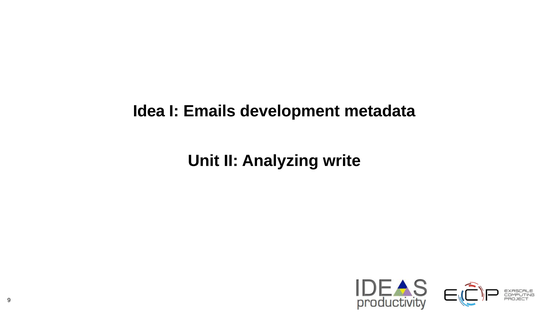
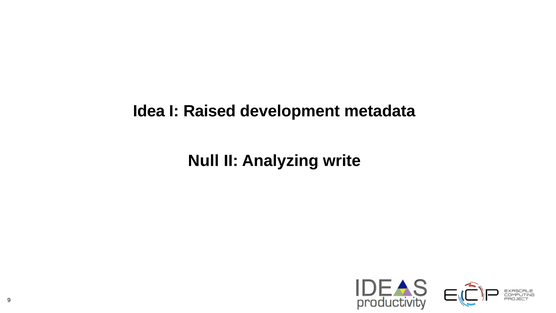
Emails: Emails -> Raised (210, 111)
Unit: Unit -> Null (204, 161)
